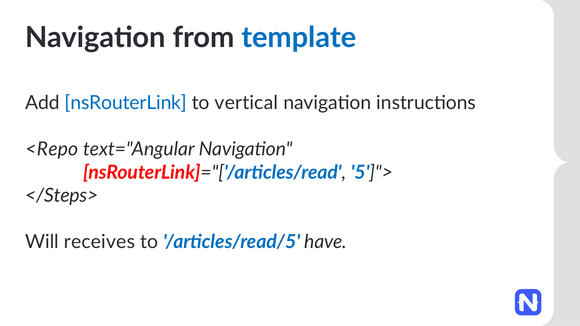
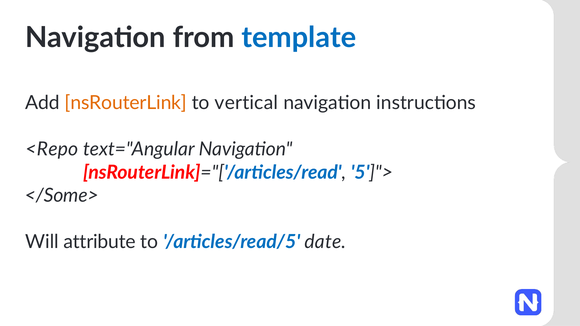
nsRouterLink colour: blue -> orange (126, 103)
</Steps>: </Steps> -> </Some> (62, 196)
receives: receives -> attribute (100, 242)
have: have -> date (325, 242)
